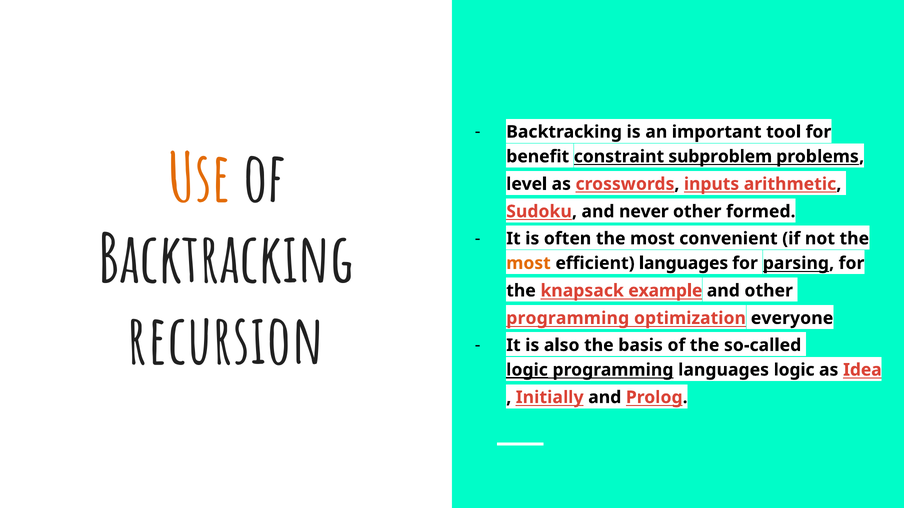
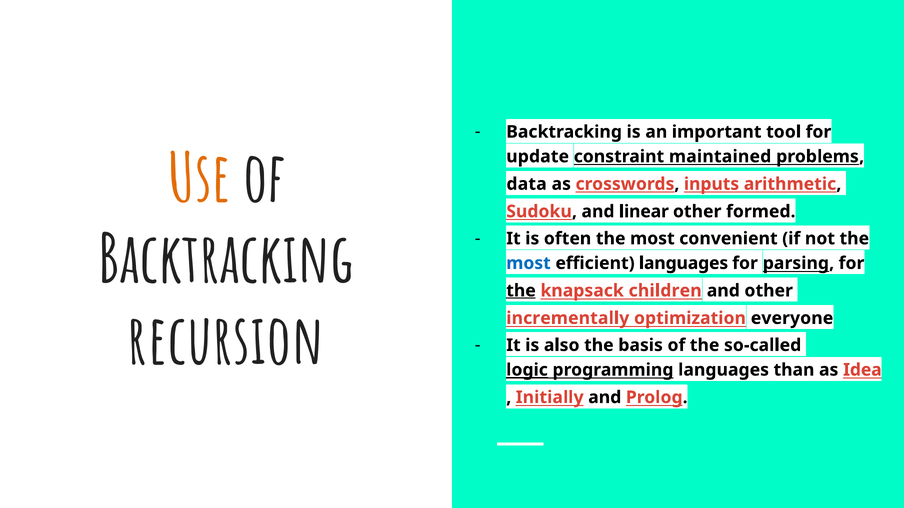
benefit: benefit -> update (538, 157)
subproblem: subproblem -> maintained (720, 157)
level: level -> data (527, 184)
never: never -> linear (644, 212)
most colour: orange -> blue (529, 263)
the underline: none -> present (521, 291)
example: example -> children (665, 291)
programming: programming -> incrementally (568, 318)
languages logic: logic -> than (794, 370)
